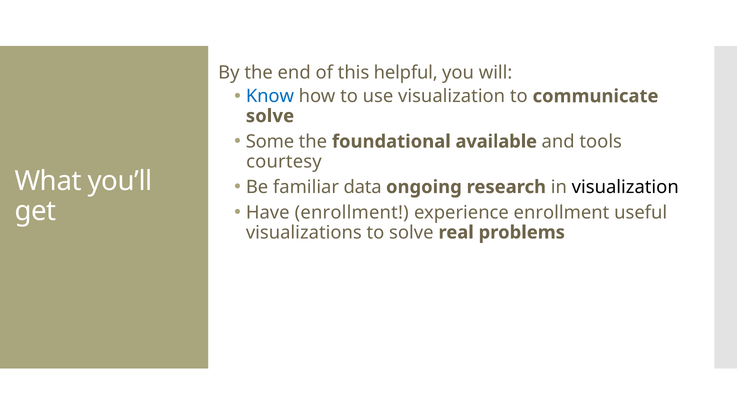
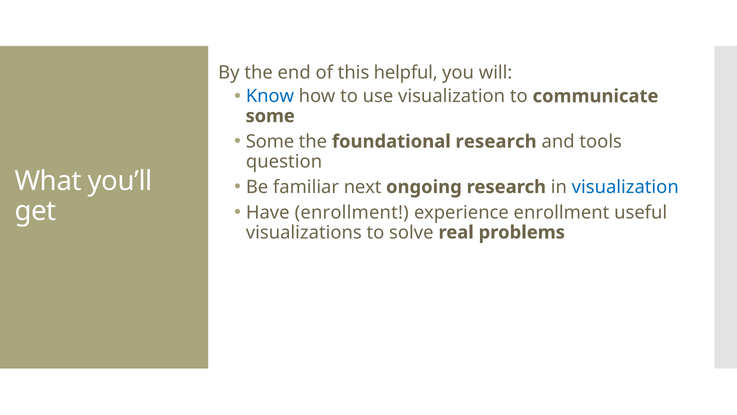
solve: solve -> some (270, 116)
foundational available: available -> research (496, 141)
courtesy: courtesy -> question (284, 161)
data: data -> next (363, 187)
visualization colour: black -> blue (625, 187)
